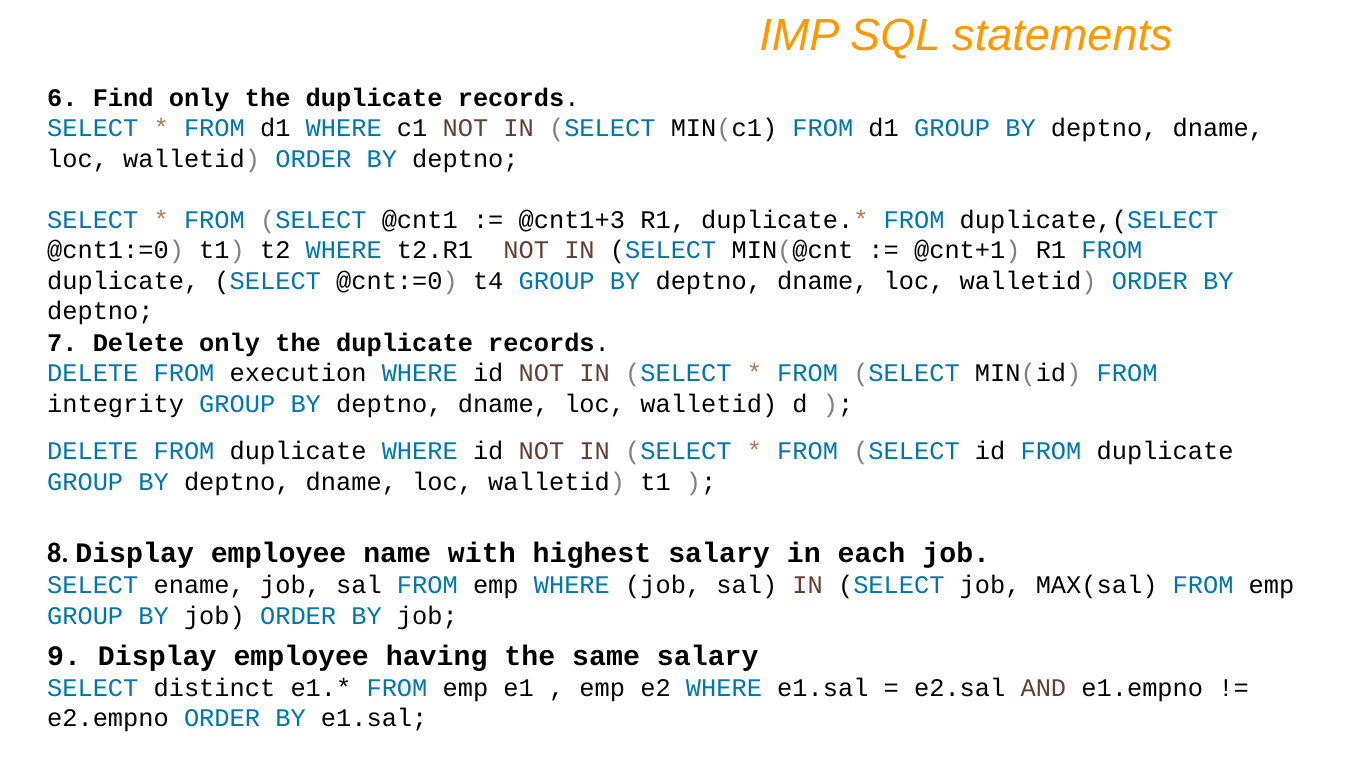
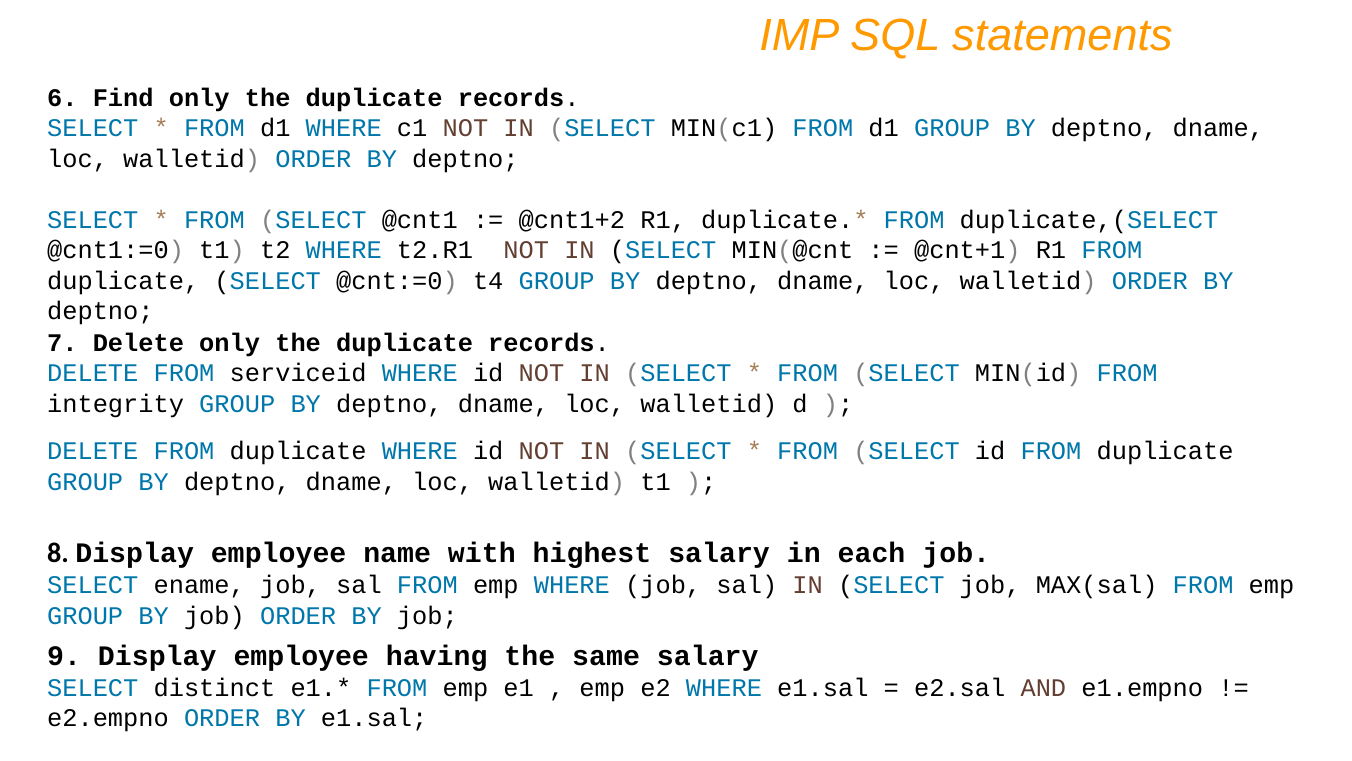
@cnt1+3: @cnt1+3 -> @cnt1+2 (572, 220)
execution: execution -> serviceid (298, 373)
